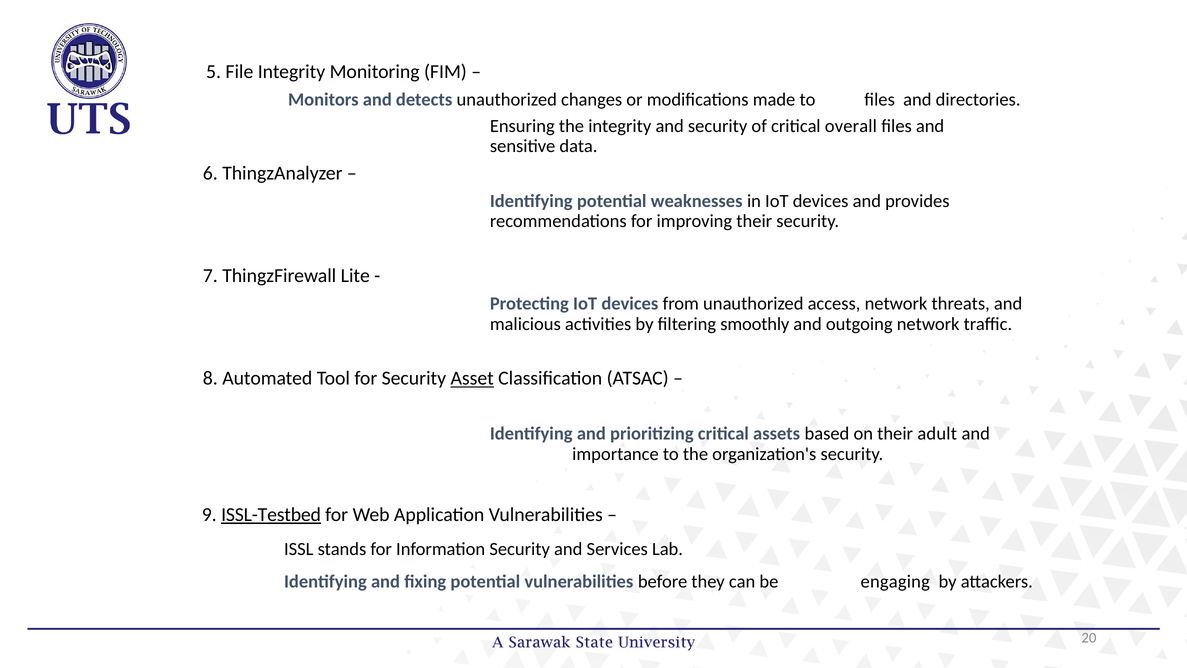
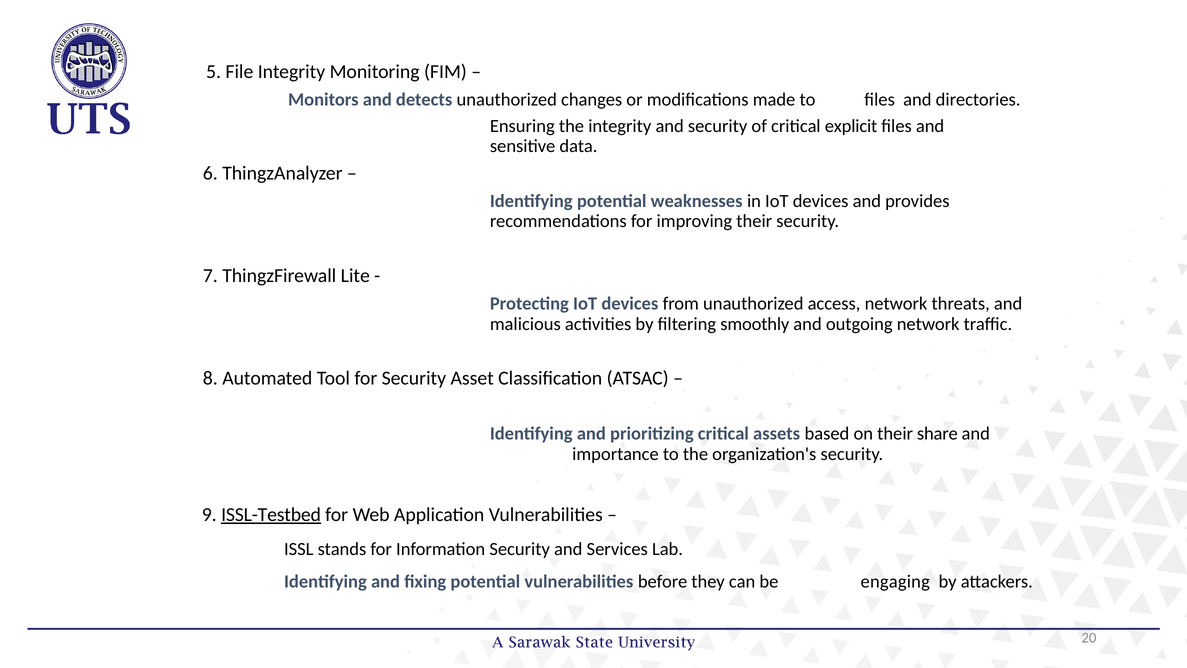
overall: overall -> explicit (851, 126)
Asset underline: present -> none (472, 378)
adult: adult -> share (937, 434)
